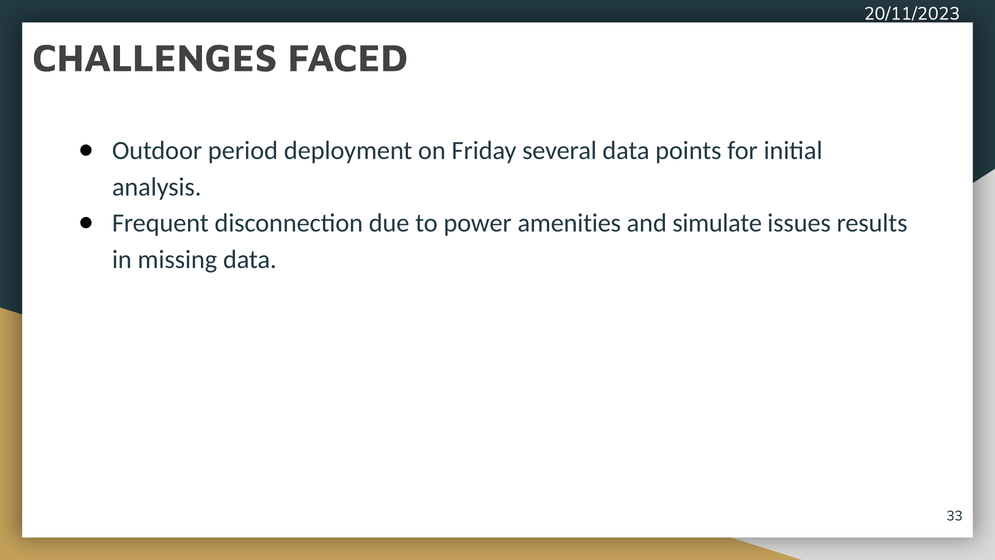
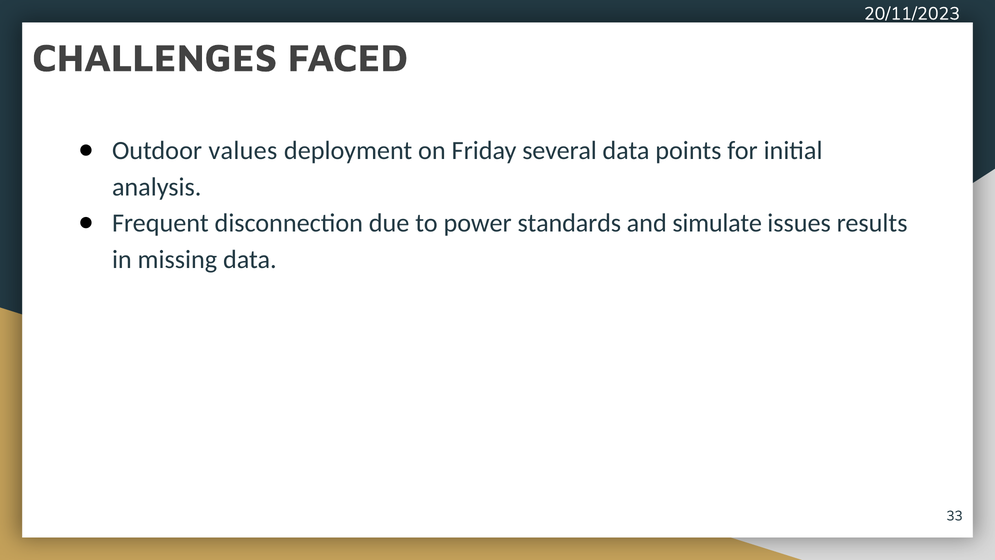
period: period -> values (243, 151)
amenities: amenities -> standards (569, 223)
